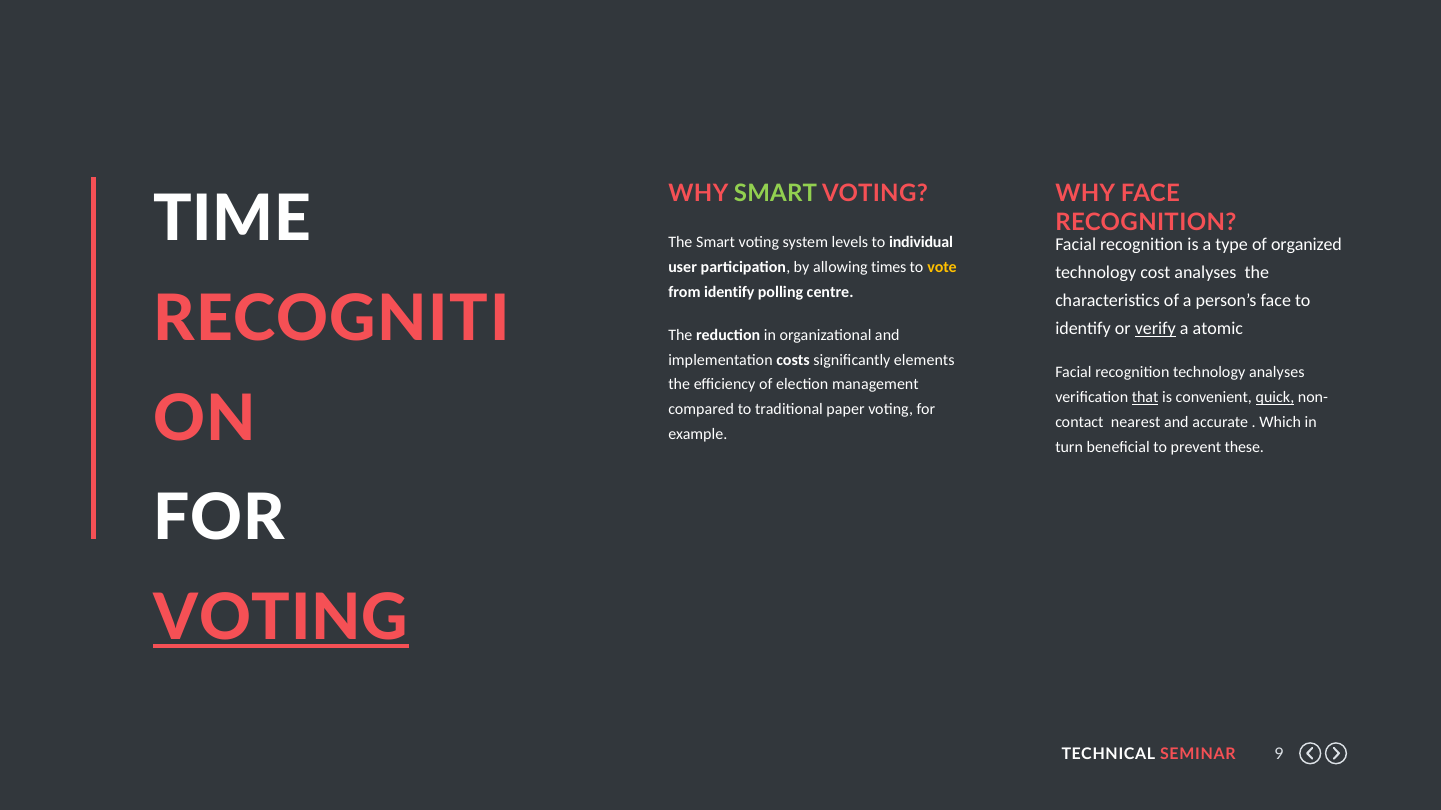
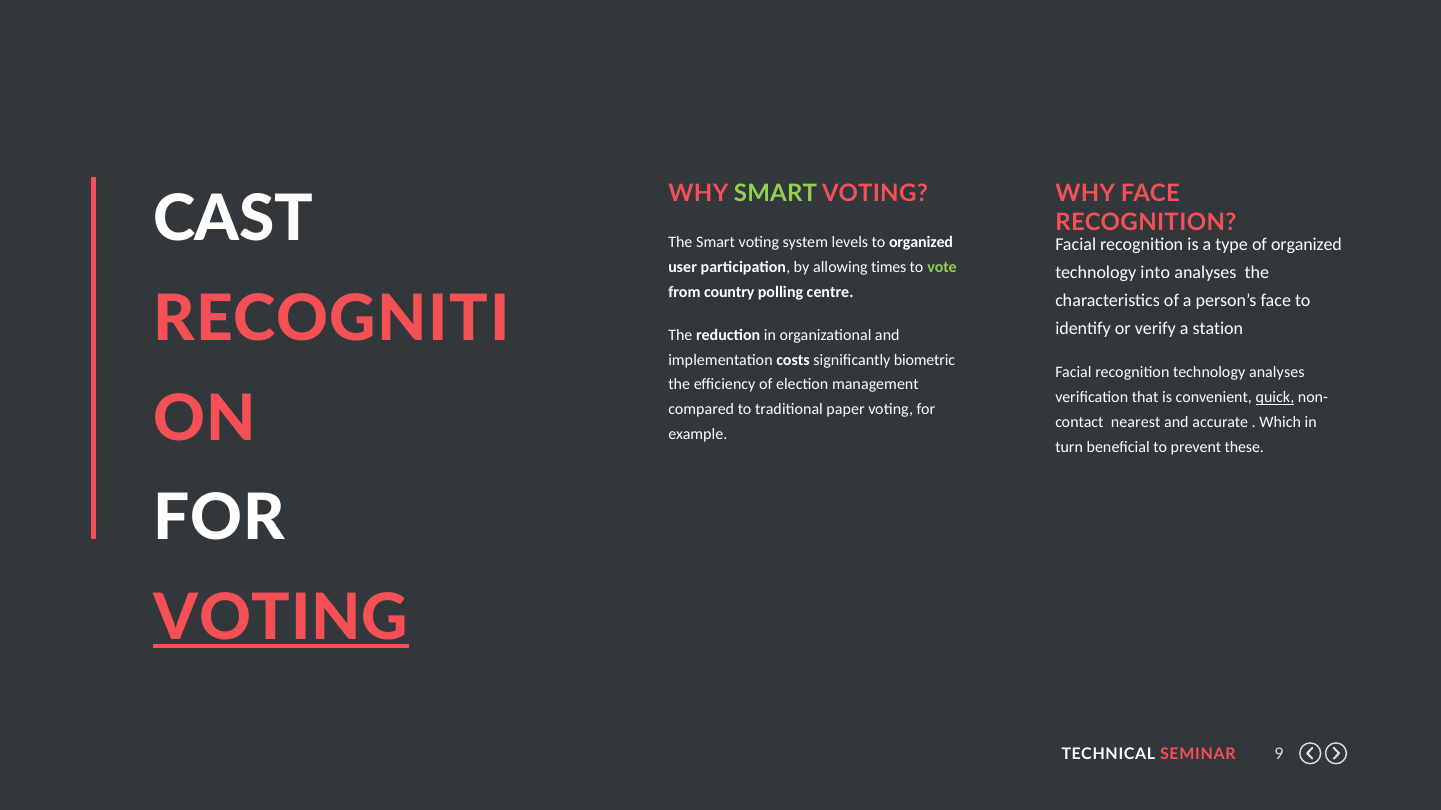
TIME: TIME -> CAST (233, 219)
to individual: individual -> organized (921, 242)
vote colour: yellow -> light green (942, 267)
cost: cost -> into (1155, 273)
from identify: identify -> country (729, 292)
verify underline: present -> none (1155, 329)
atomic: atomic -> station (1218, 329)
elements: elements -> biometric (924, 360)
that underline: present -> none (1145, 398)
